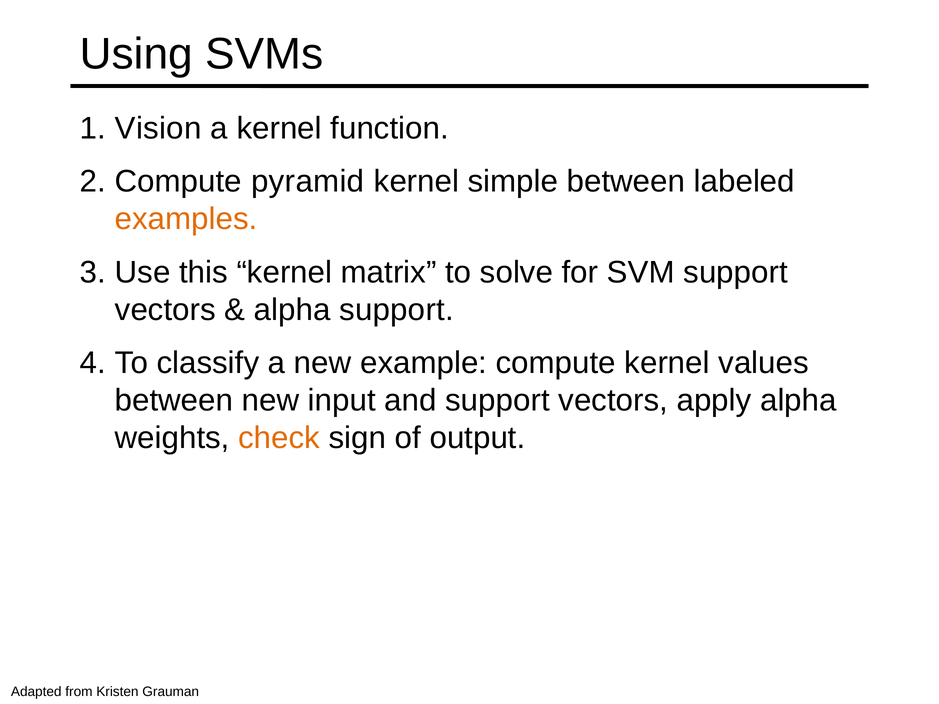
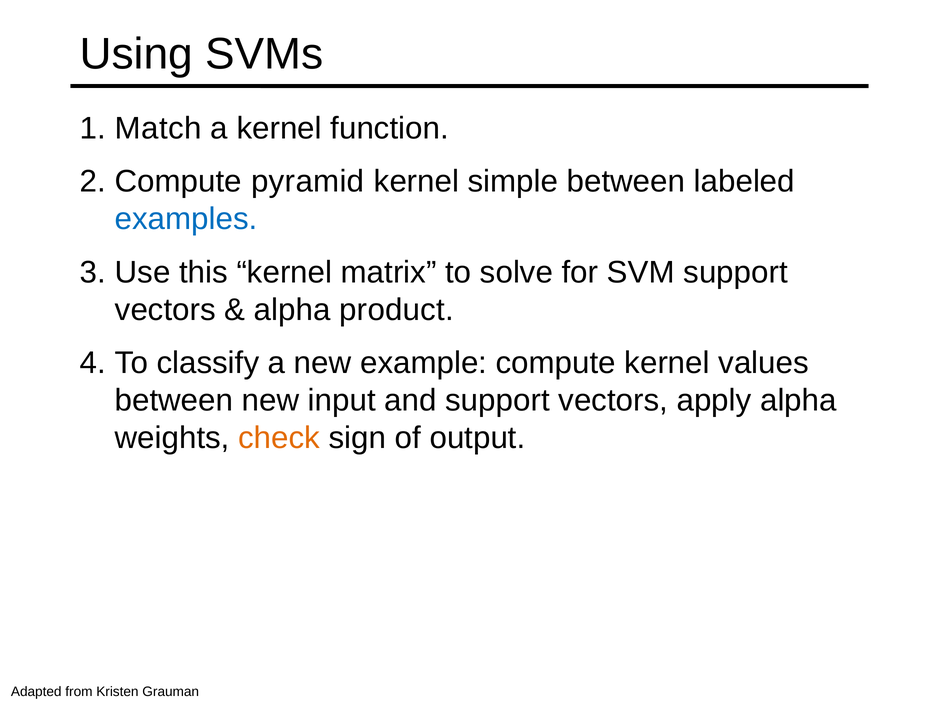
Vision: Vision -> Match (158, 128)
examples colour: orange -> blue (186, 219)
alpha support: support -> product (397, 310)
